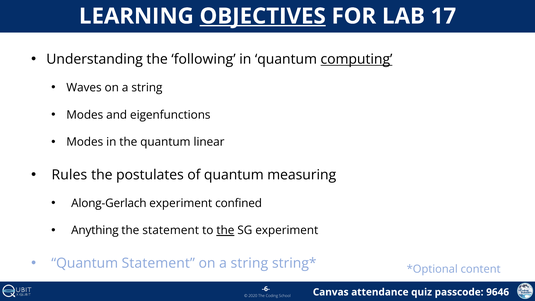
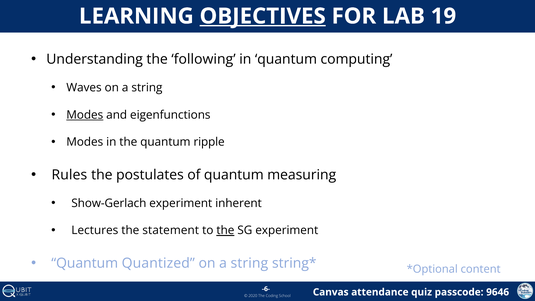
17: 17 -> 19 (443, 16)
computing underline: present -> none (356, 59)
Modes underline: none -> present (85, 115)
linear: linear -> ripple (209, 142)
Along-Gerlach: Along-Gerlach -> Show-Gerlach (109, 203)
confined: confined -> inherent (239, 203)
Anything: Anything -> Lectures (95, 230)
Quantum Statement: Statement -> Quantized (158, 263)
